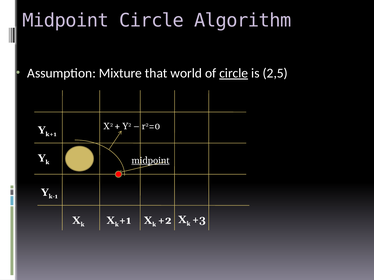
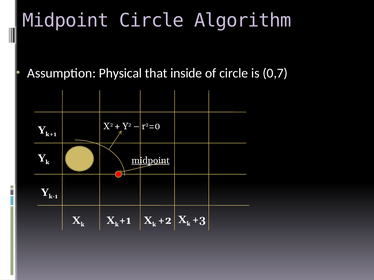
Mixture: Mixture -> Physical (120, 73)
world: world -> inside (186, 73)
circle underline: present -> none (234, 73)
2,5: 2,5 -> 0,7 (275, 73)
